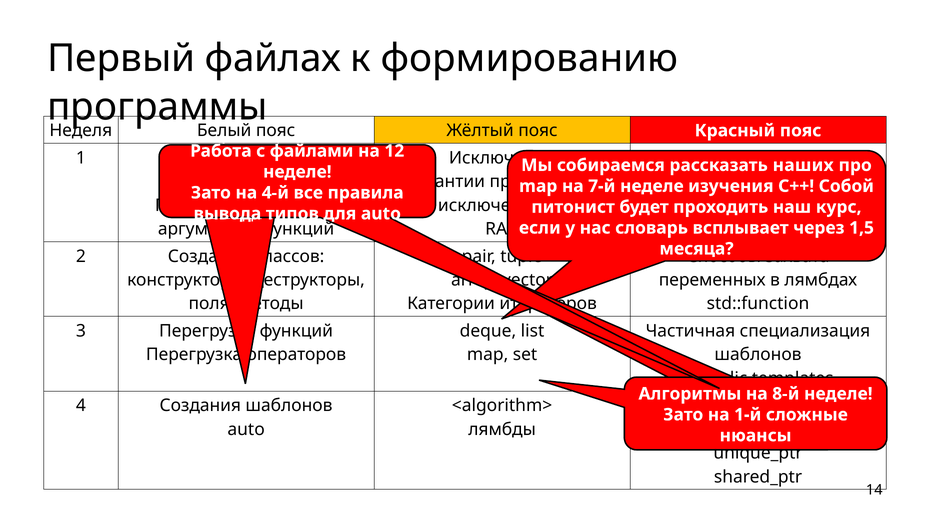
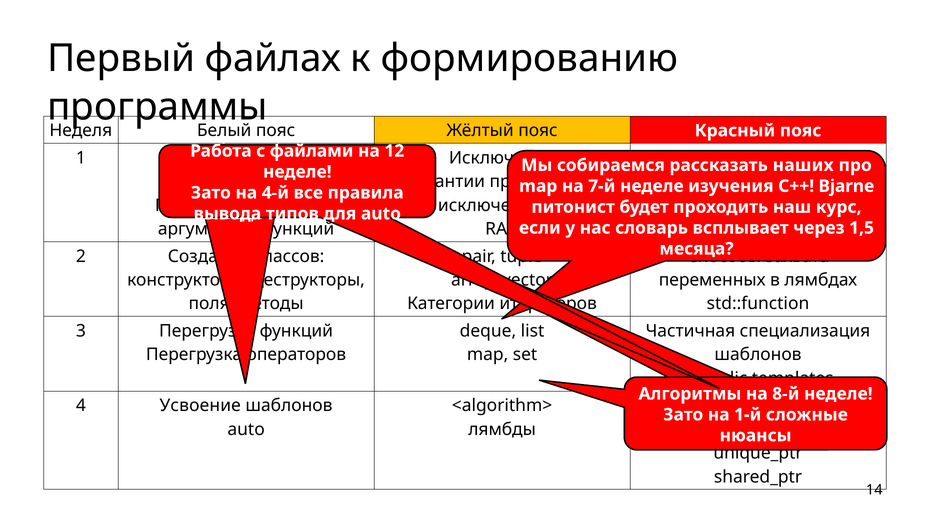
Собой: Собой -> Bjarne (846, 186)
Создания: Создания -> Усвоение (200, 406)
